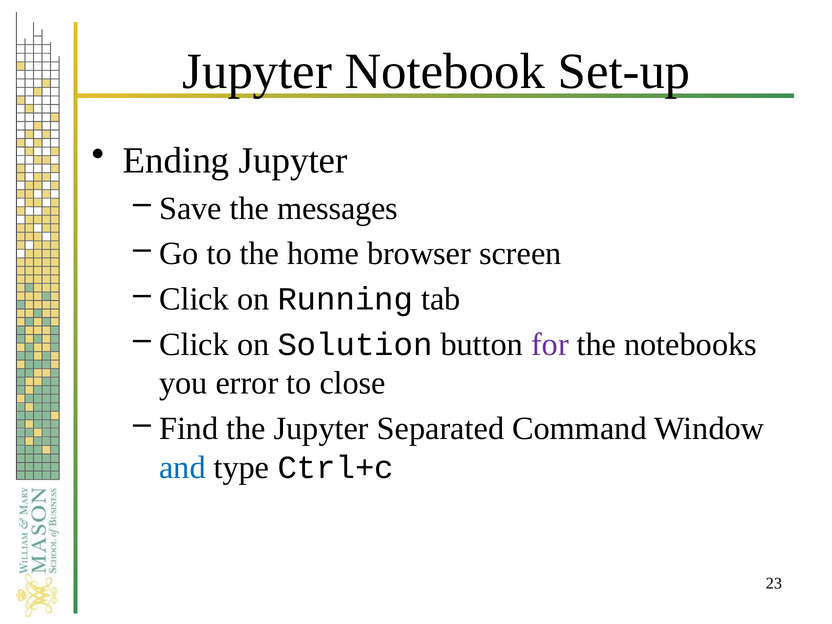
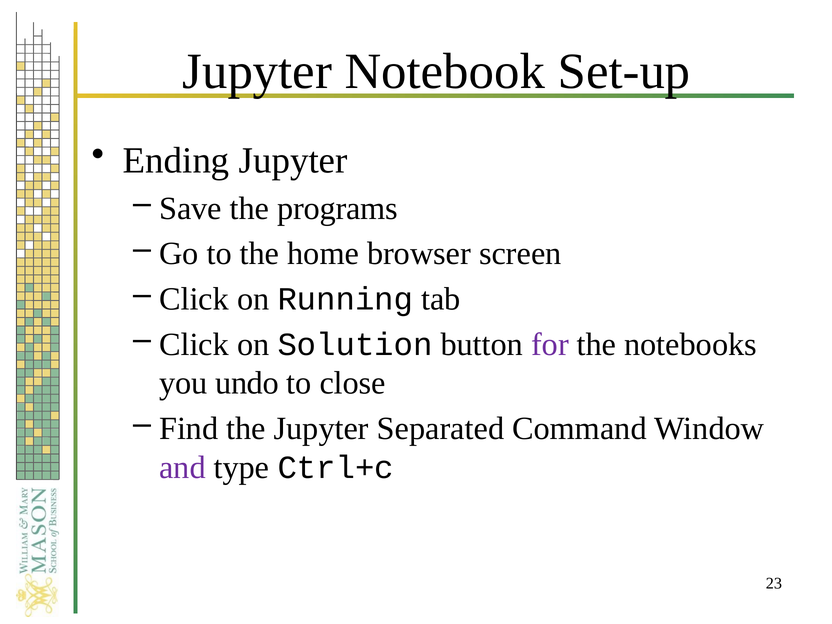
messages: messages -> programs (338, 208)
error: error -> undo (247, 383)
and colour: blue -> purple (182, 467)
